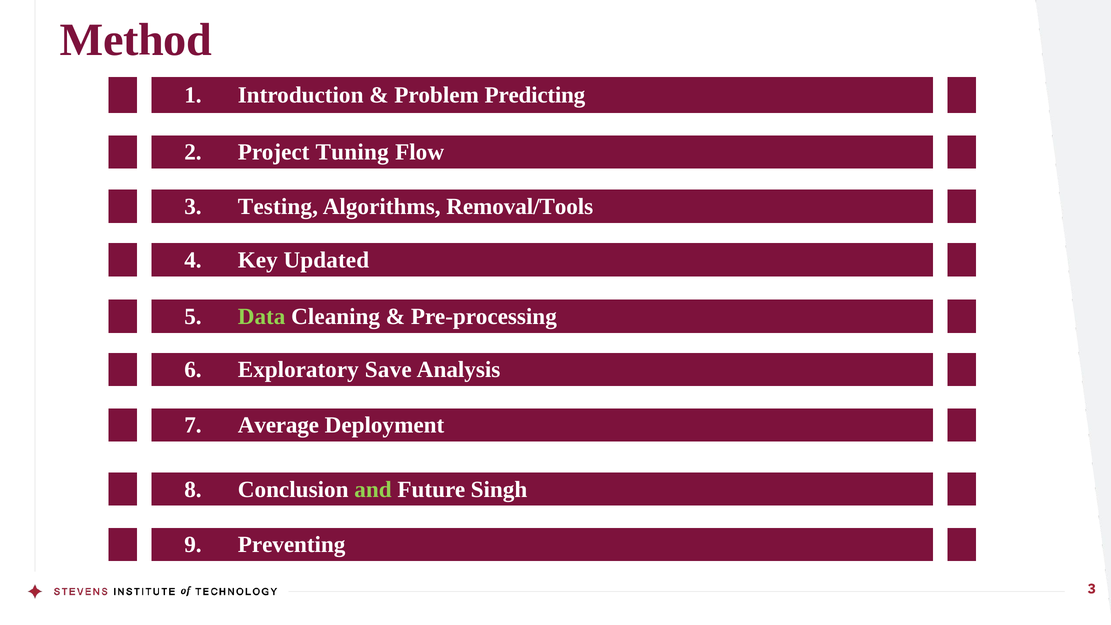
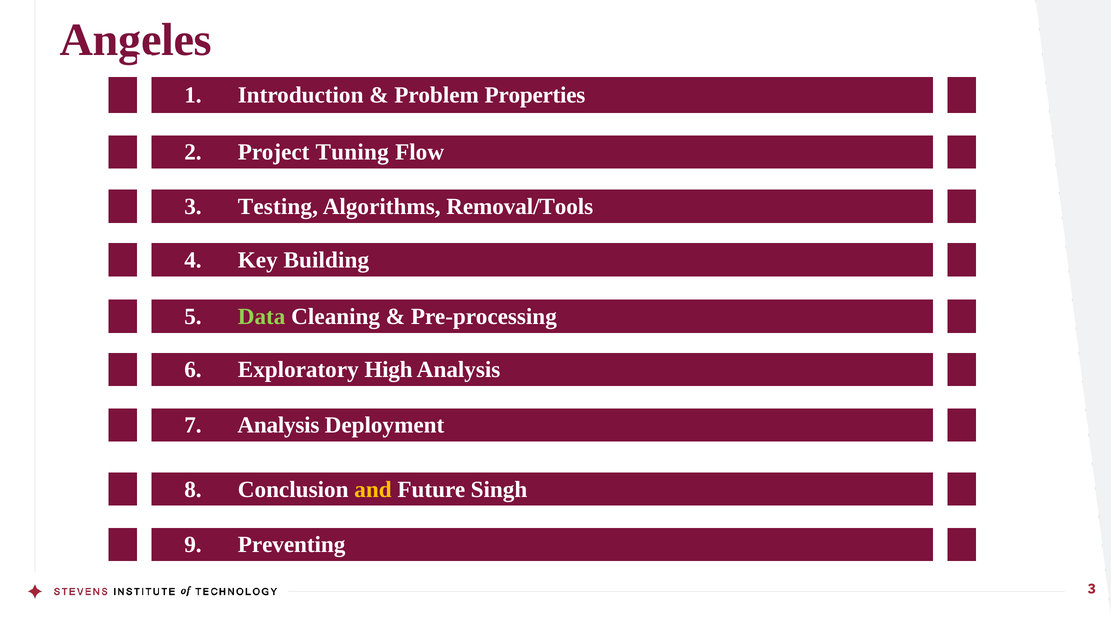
Method: Method -> Angeles (136, 40)
Predicting: Predicting -> Properties (535, 95)
Updated: Updated -> Building (326, 260)
Save: Save -> High (388, 370)
7 Average: Average -> Analysis (278, 425)
and colour: light green -> yellow (373, 489)
